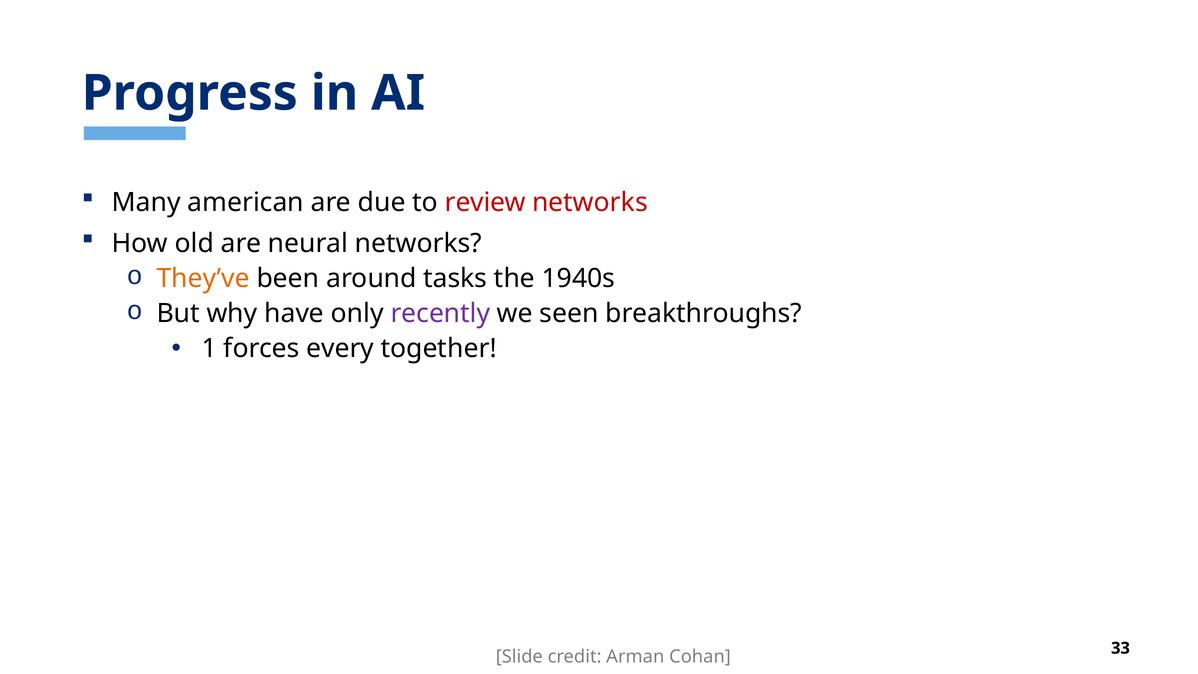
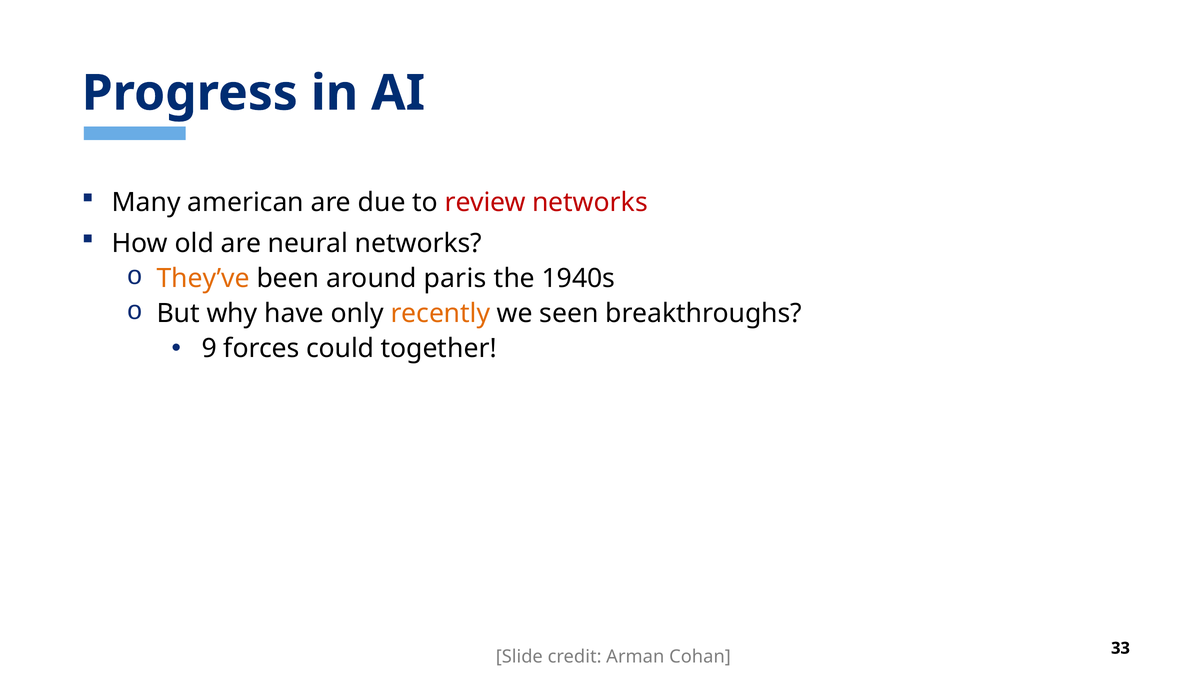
tasks: tasks -> paris (455, 278)
recently colour: purple -> orange (440, 313)
1: 1 -> 9 (209, 348)
every: every -> could (340, 348)
